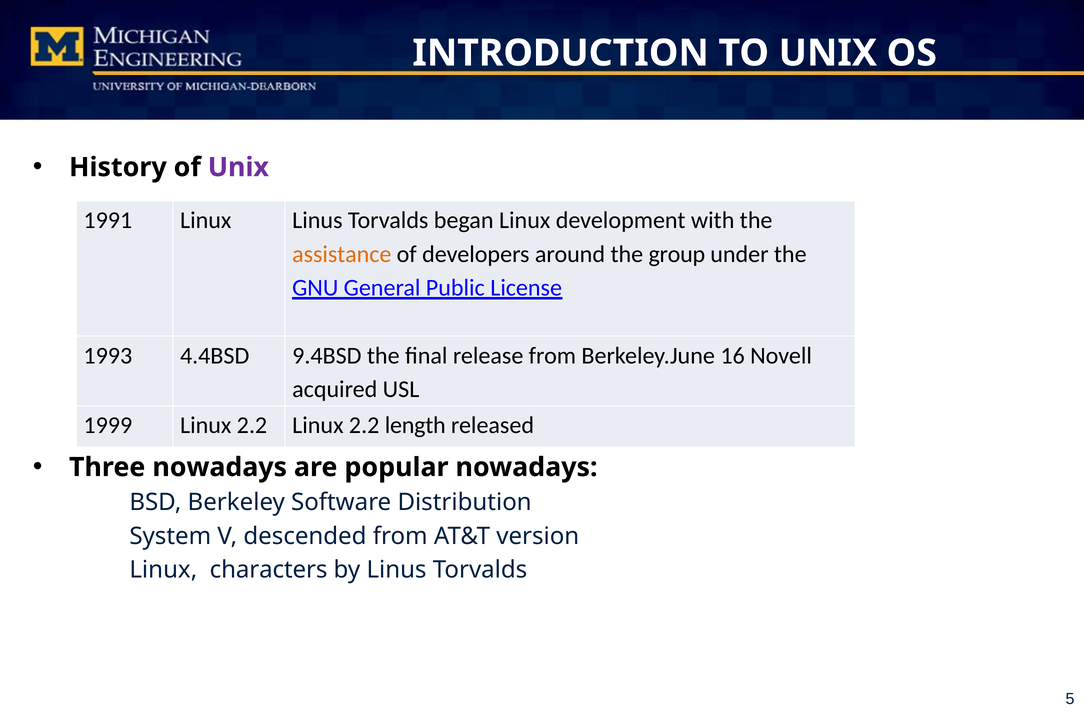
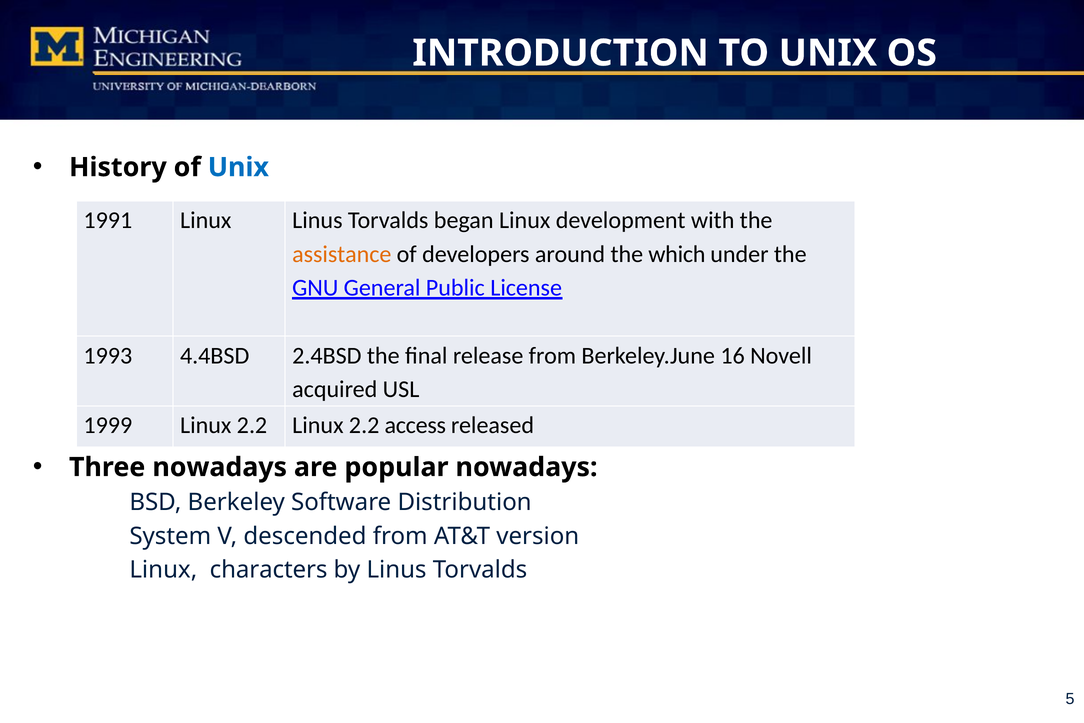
Unix colour: purple -> blue (238, 167)
group: group -> which (677, 254)
9.4BSD: 9.4BSD -> 2.4BSD (327, 355)
length: length -> access (415, 425)
